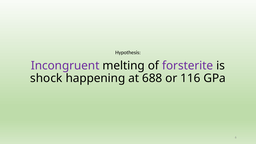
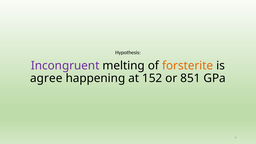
forsterite colour: purple -> orange (188, 66)
shock: shock -> agree (46, 78)
688: 688 -> 152 (152, 78)
116: 116 -> 851 (190, 78)
